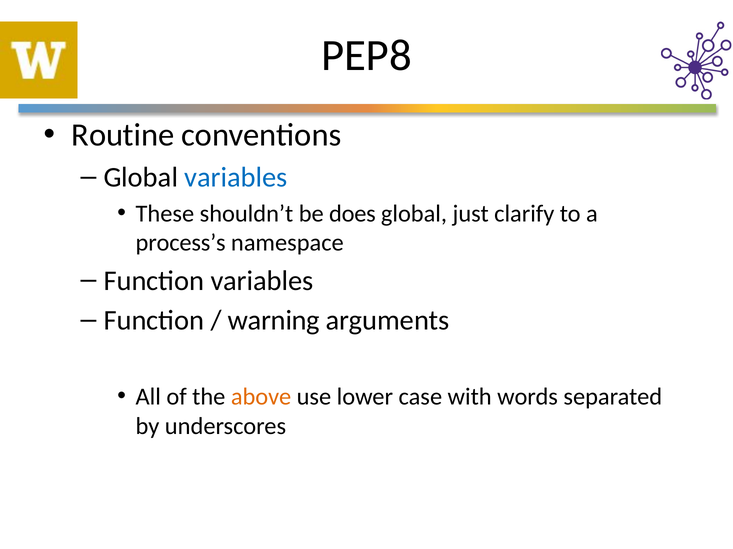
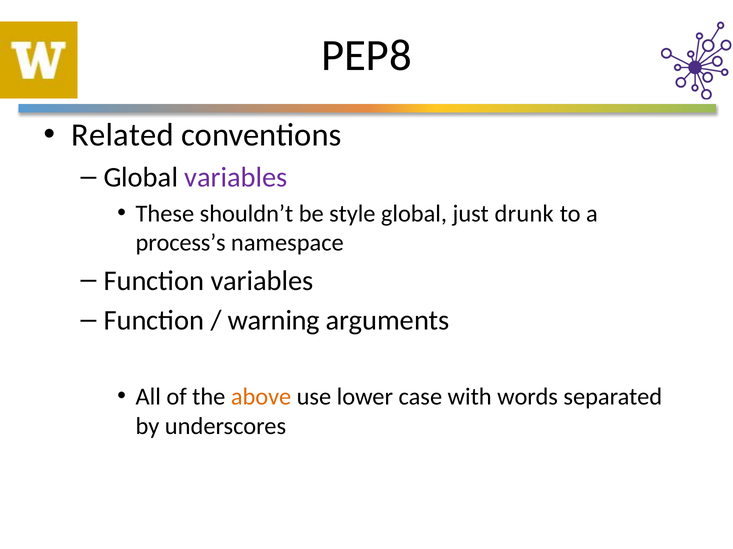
Routine: Routine -> Related (123, 135)
variables colour: blue -> purple (236, 178)
does: does -> style (352, 214)
clarify: clarify -> drunk (524, 214)
